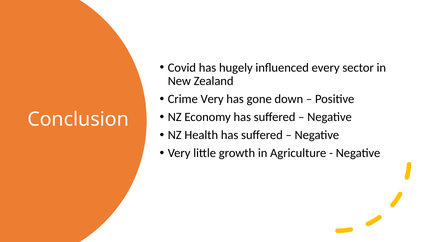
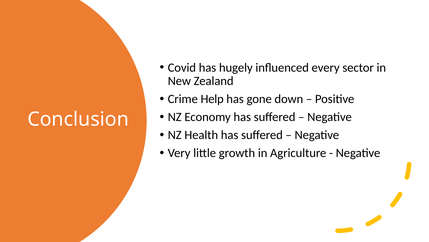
Crime Very: Very -> Help (212, 99)
